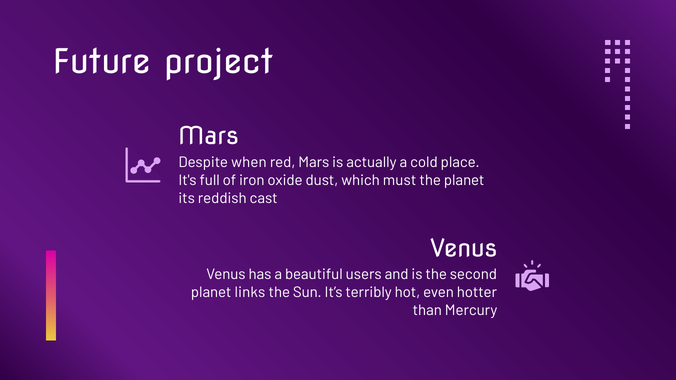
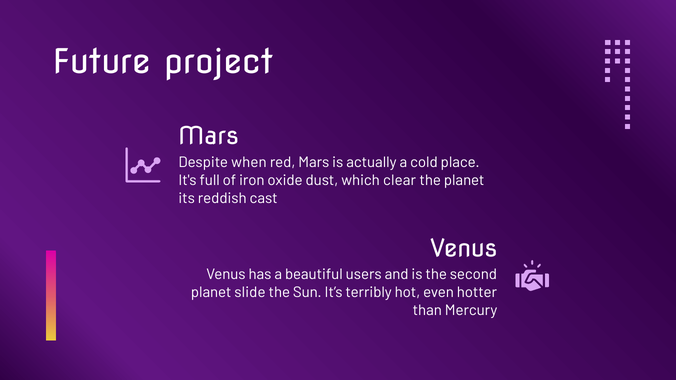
must: must -> clear (400, 180)
links: links -> slide (250, 292)
